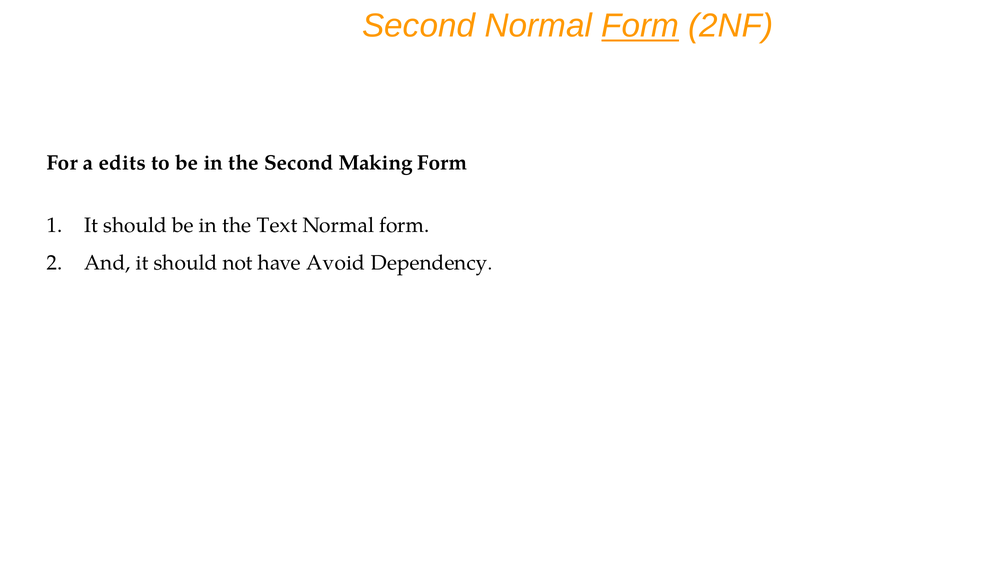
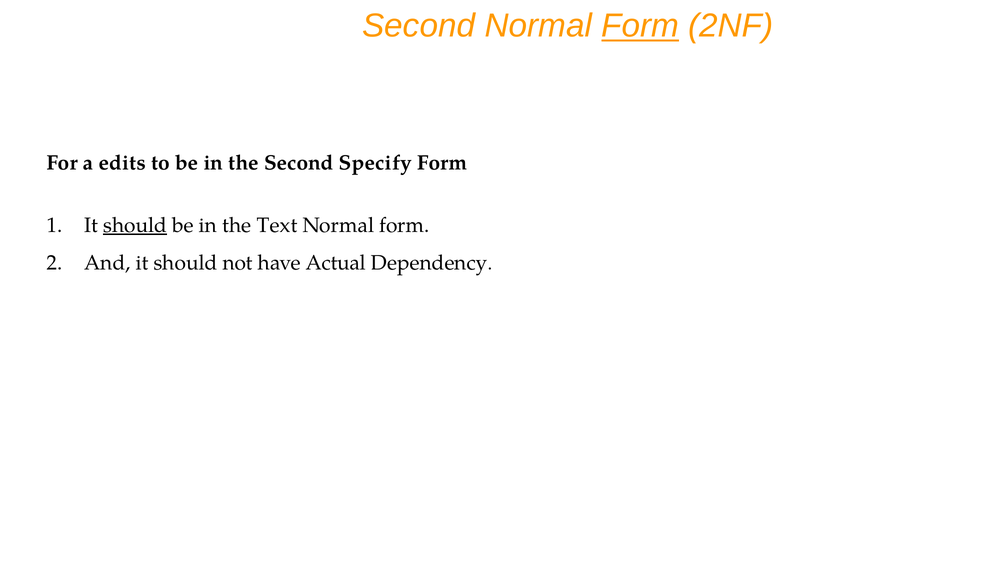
Making: Making -> Specify (375, 163)
should underline: none -> present (135, 226)
Avoid: Avoid -> Actual (336, 263)
